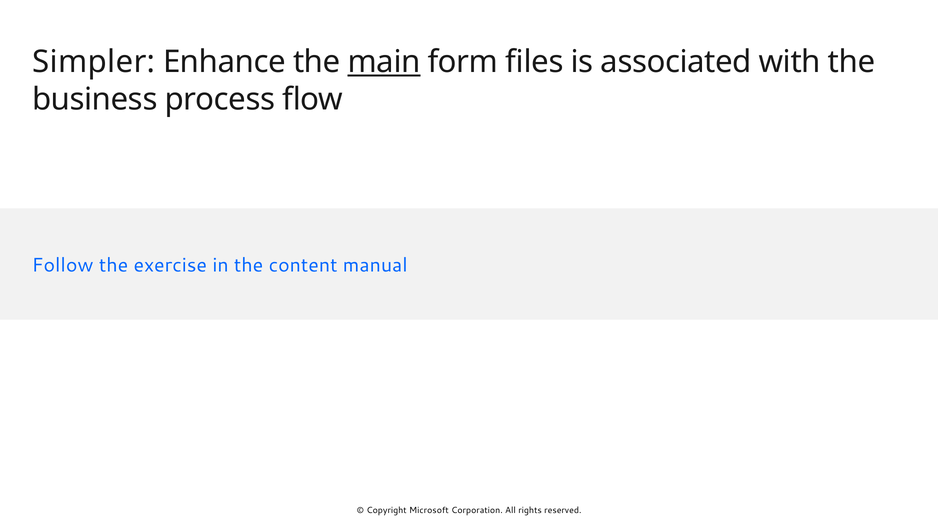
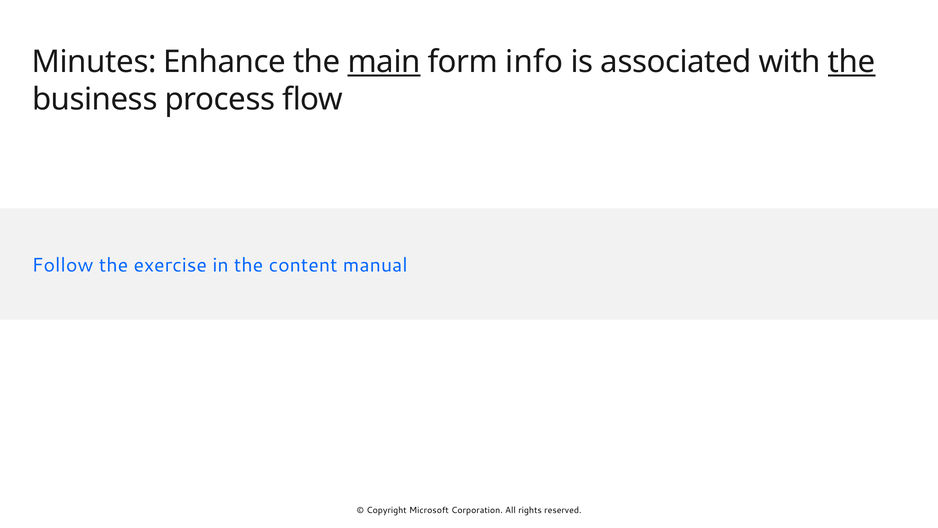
Simpler: Simpler -> Minutes (94, 62)
files: files -> info (534, 62)
the underline: none -> present (852, 62)
